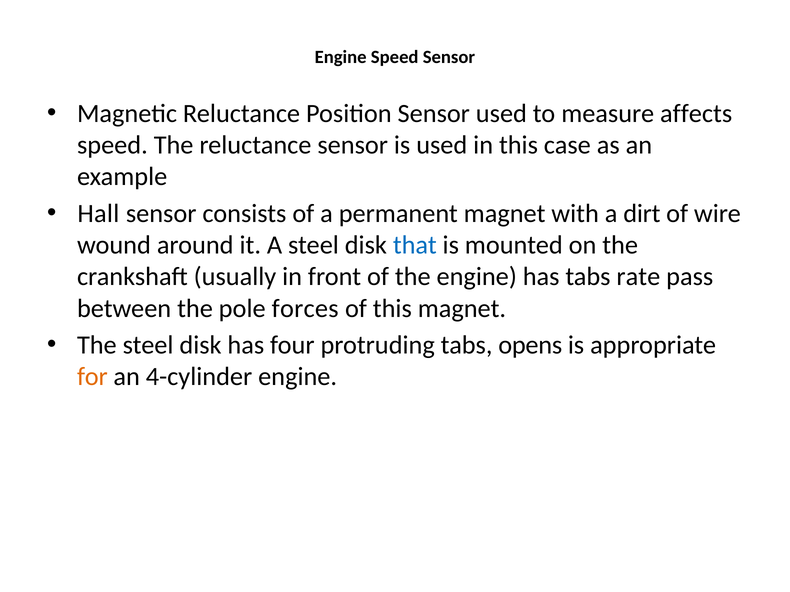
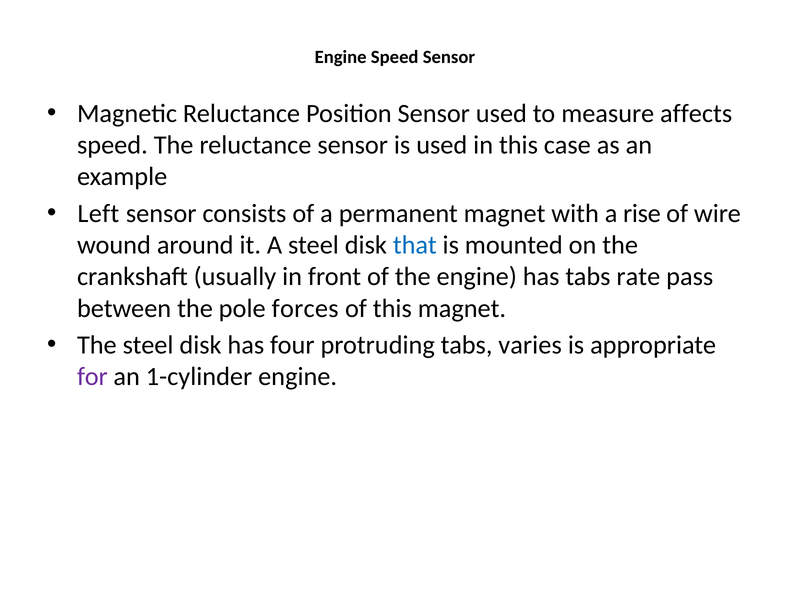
Hall: Hall -> Left (98, 214)
dirt: dirt -> rise (642, 214)
opens: opens -> varies (530, 345)
for colour: orange -> purple (92, 377)
4-cylinder: 4-cylinder -> 1-cylinder (199, 377)
